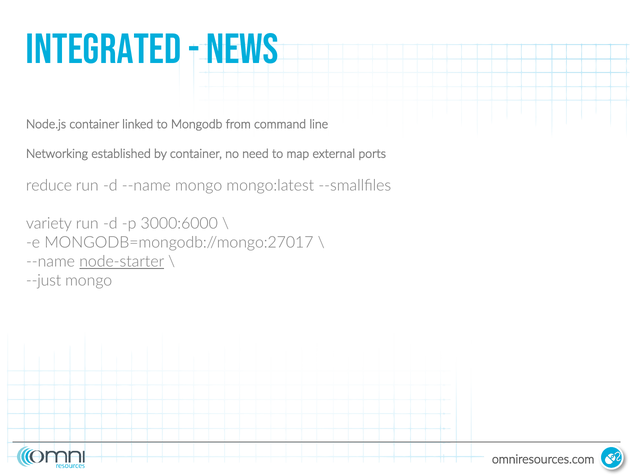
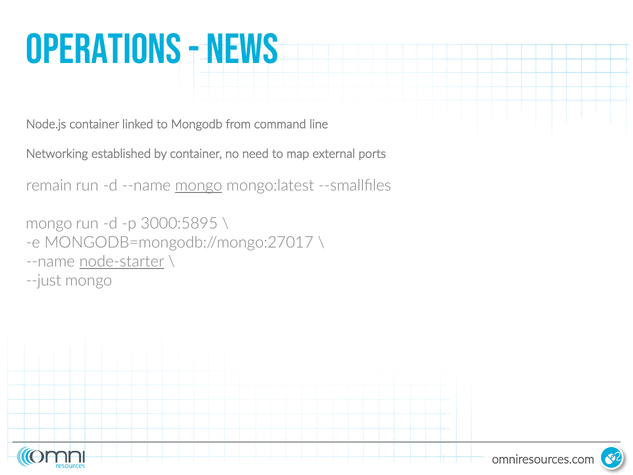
Integrated: Integrated -> Operations (104, 49)
reduce: reduce -> remain (49, 186)
mongo underline: none -> present (199, 186)
variety: variety -> mongo (49, 224)
3000:6000: 3000:6000 -> 3000:5895 (179, 224)
